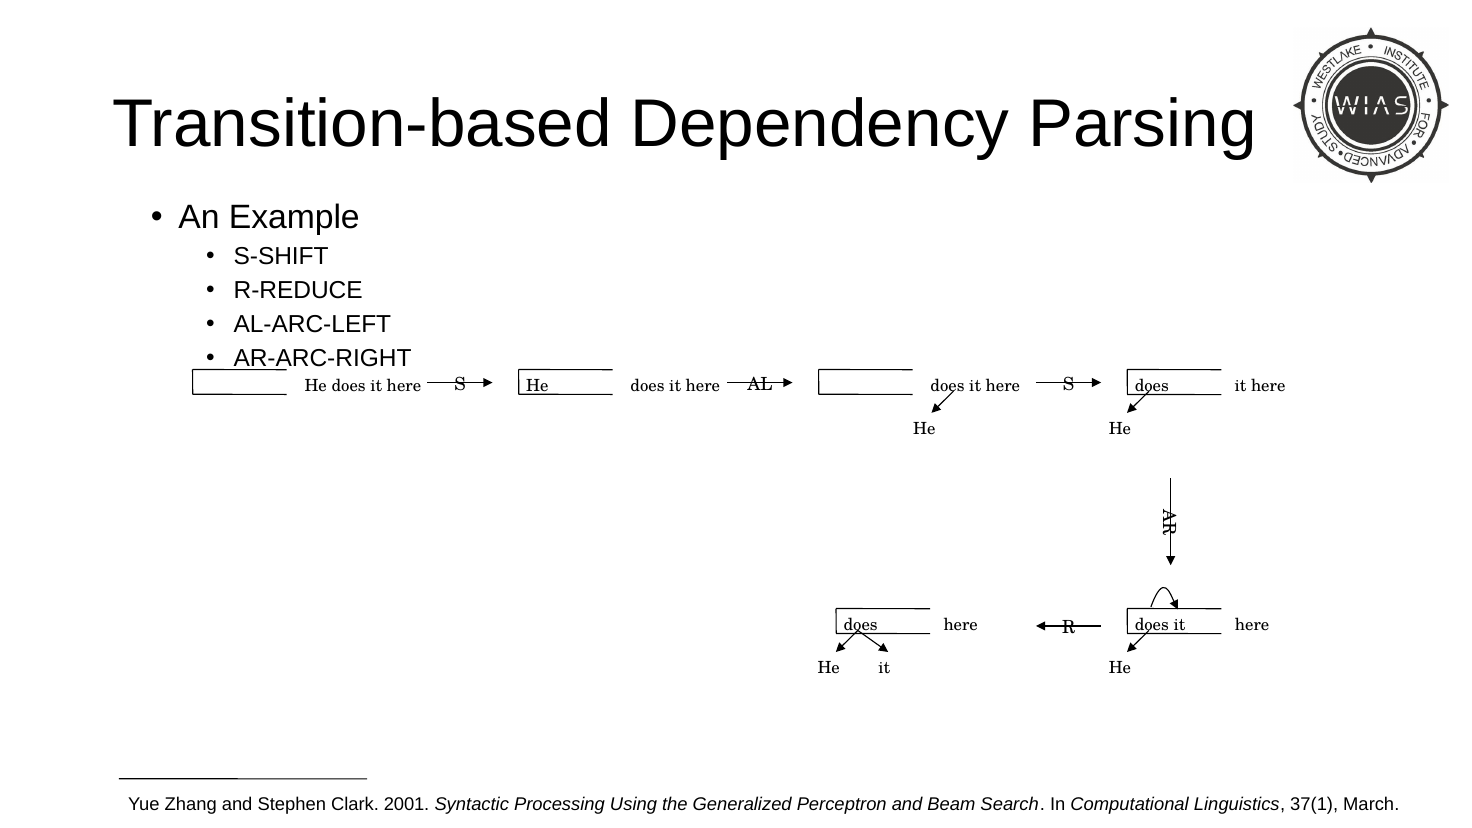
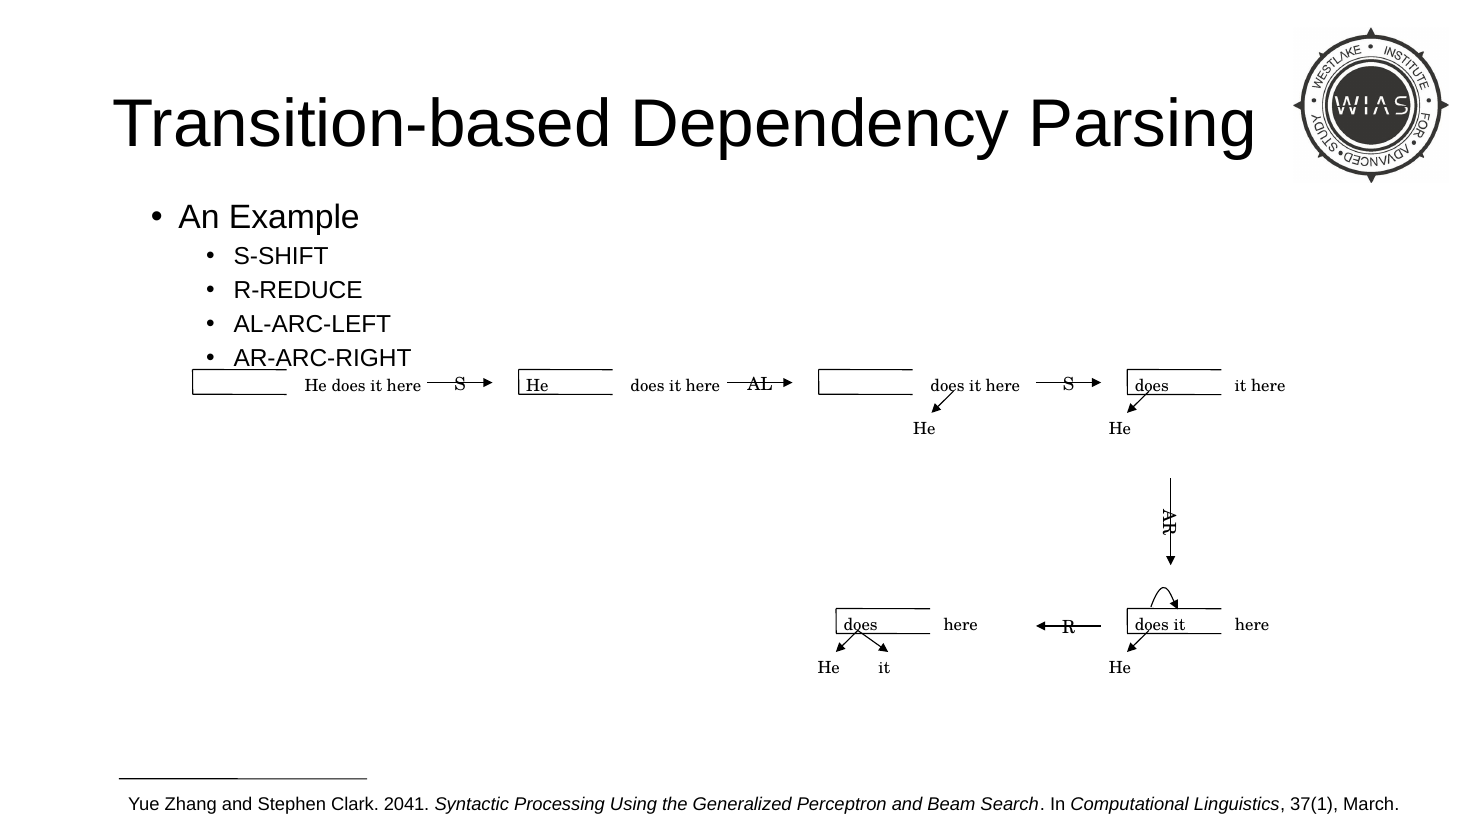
2001: 2001 -> 2041 (407, 804)
